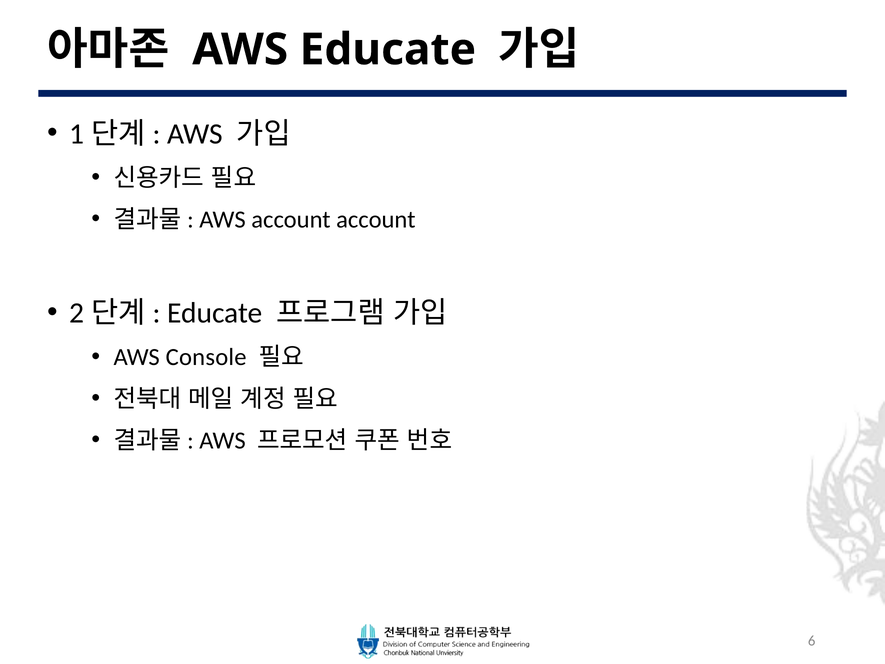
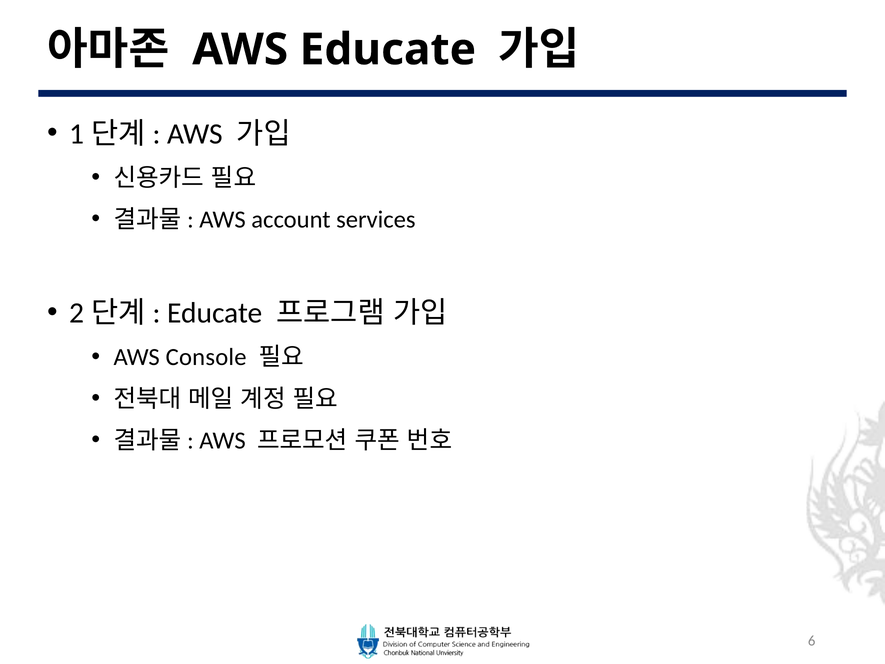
account account: account -> services (376, 219)
